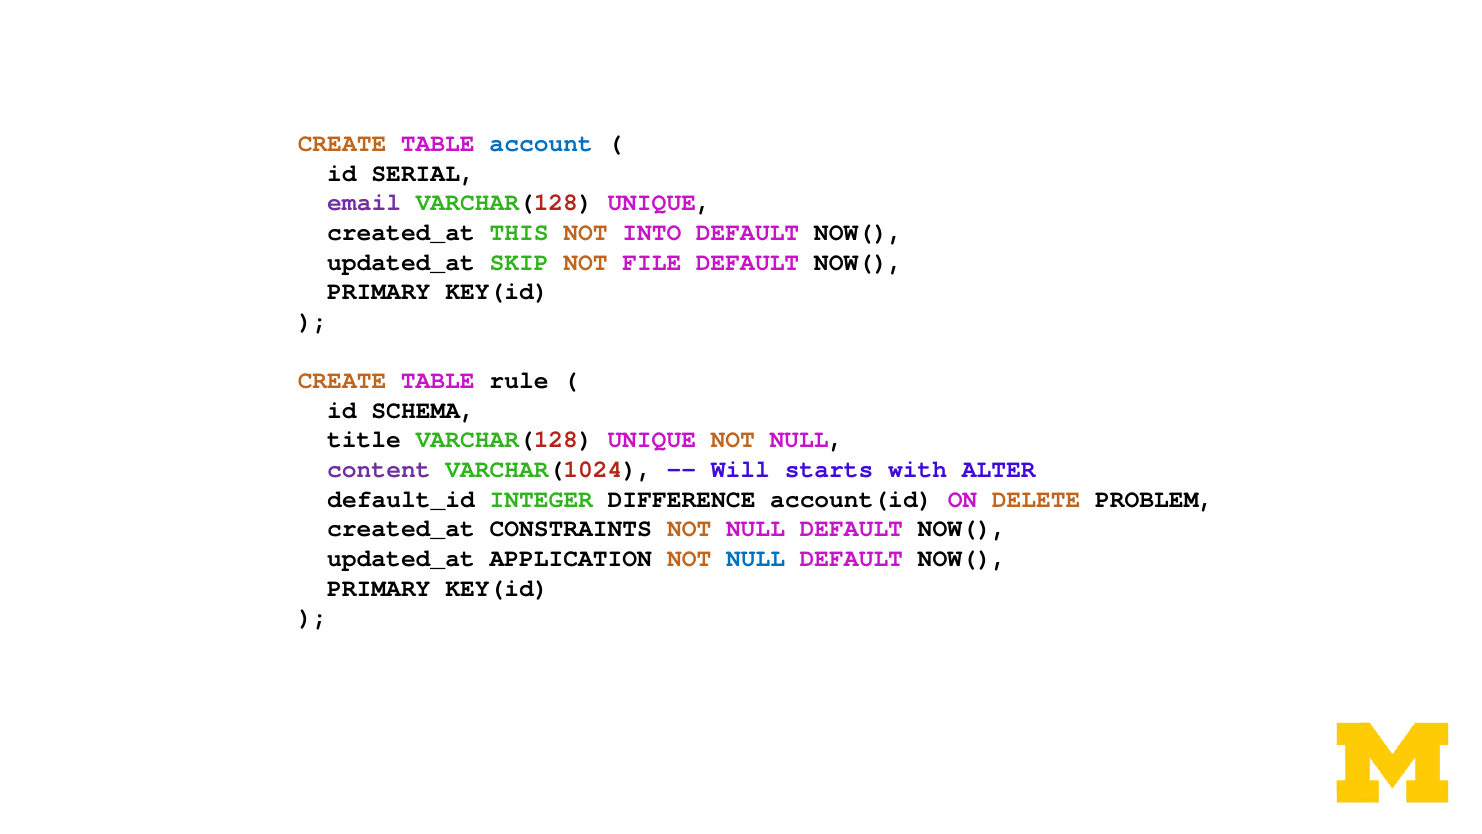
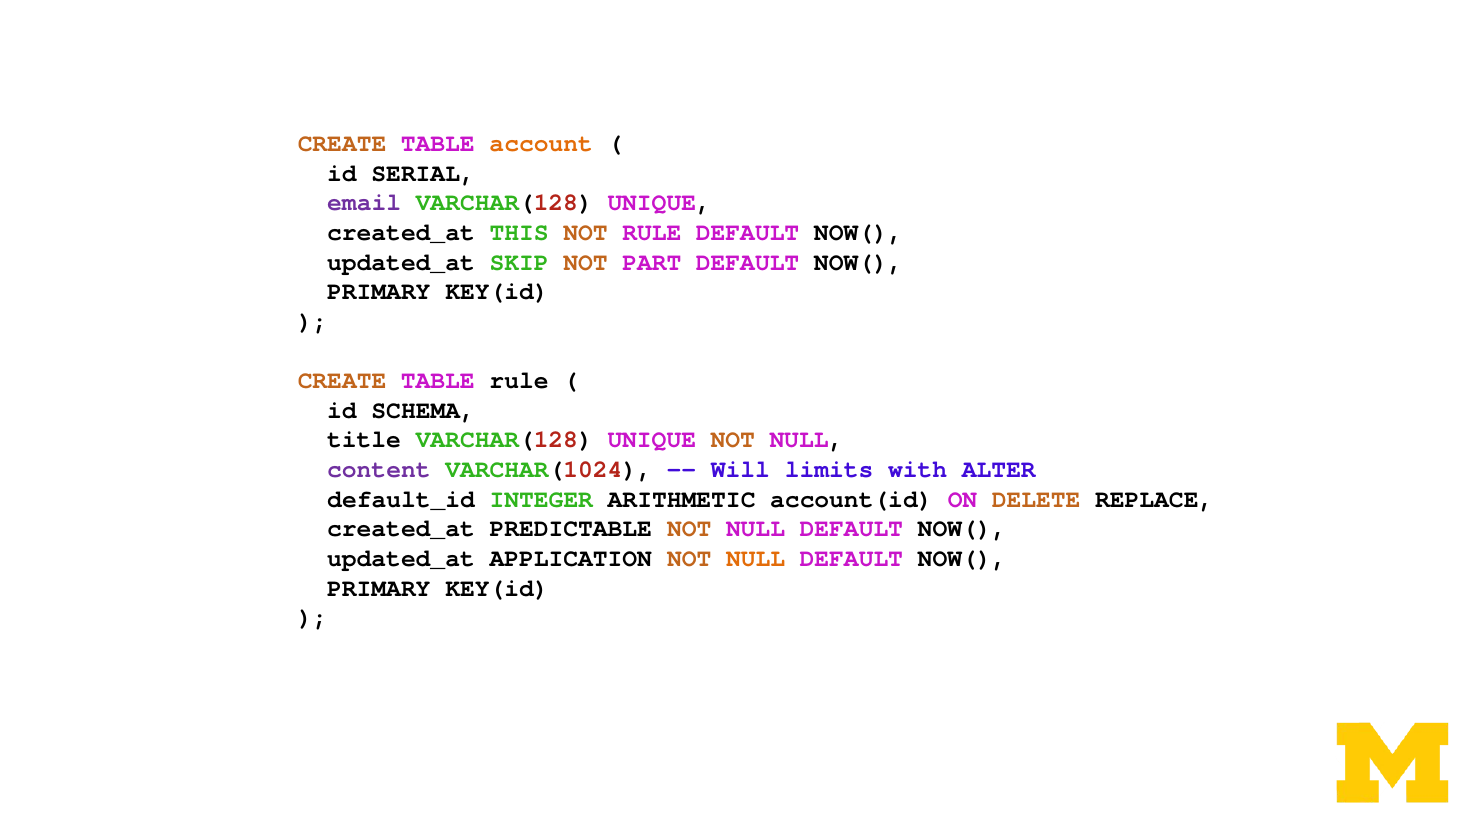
account colour: blue -> orange (541, 143)
NOT INTO: INTO -> RULE (652, 232)
FILE: FILE -> PART (652, 262)
starts: starts -> limits (829, 469)
DIFFERENCE: DIFFERENCE -> ARITHMETIC (682, 499)
PROBLEM: PROBLEM -> REPLACE (1154, 499)
CONSTRAINTS: CONSTRAINTS -> PREDICTABLE (571, 528)
NULL colour: blue -> orange (756, 558)
